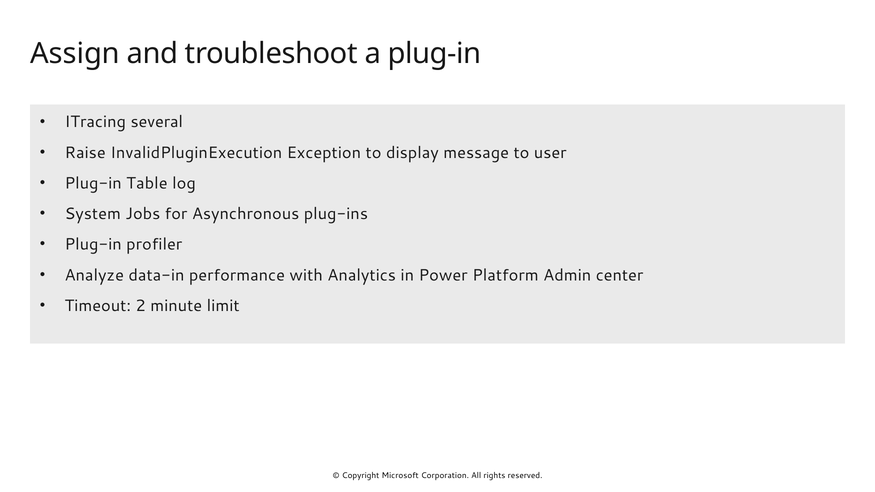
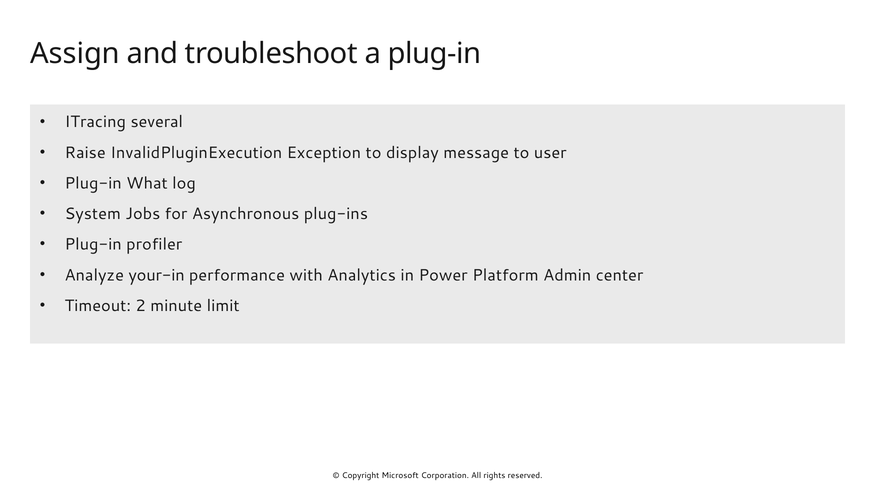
Table: Table -> What (147, 183)
data-in: data-in -> your-in (157, 275)
